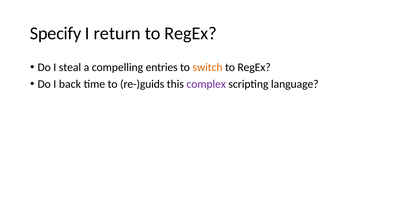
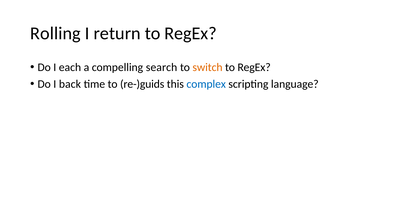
Specify: Specify -> Rolling (55, 33)
steal: steal -> each (70, 67)
entries: entries -> search (162, 67)
complex colour: purple -> blue (206, 84)
